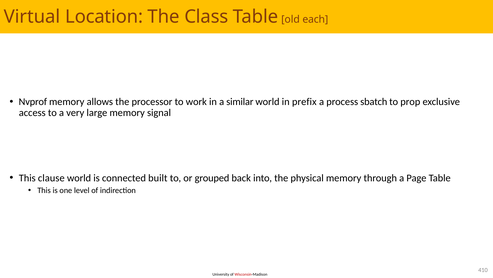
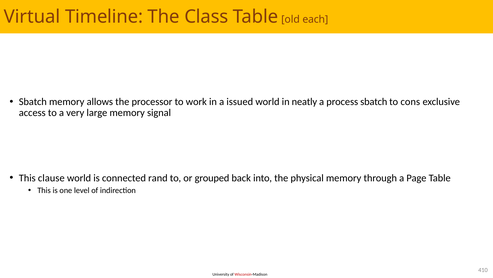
Location: Location -> Timeline (104, 17)
Nvprof: Nvprof -> Sbatch (33, 101)
similar: similar -> issued (240, 101)
prefix: prefix -> neatly (304, 101)
prop: prop -> cons (410, 101)
built: built -> rand (158, 178)
